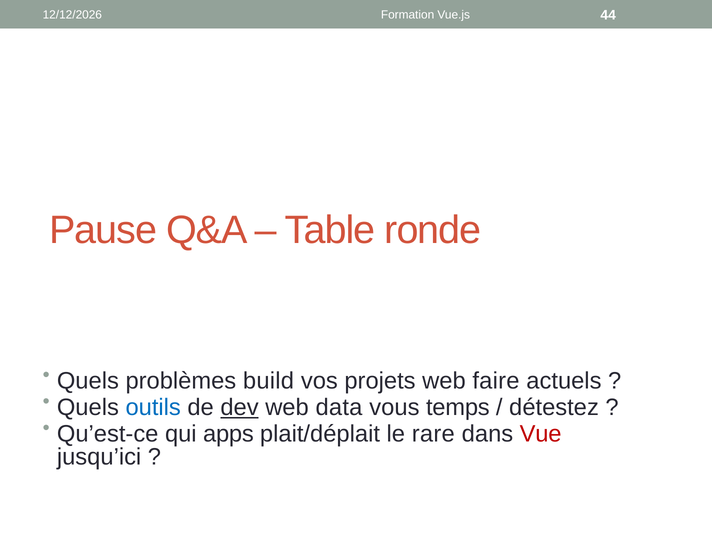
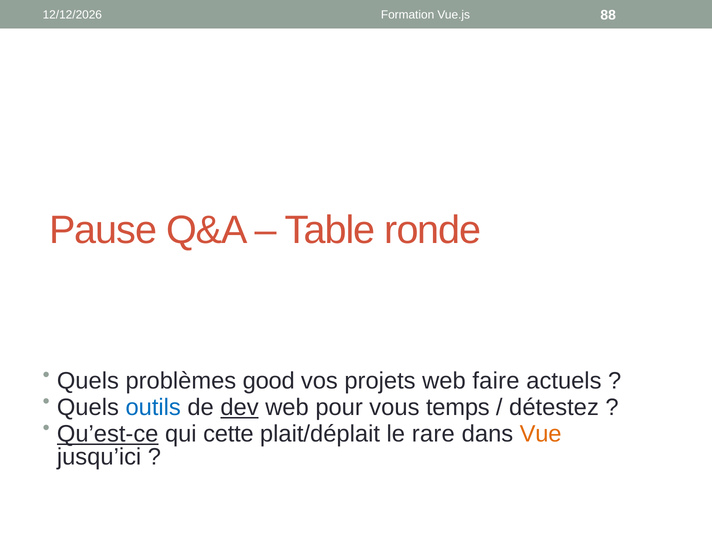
44: 44 -> 88 (608, 15)
build: build -> good (269, 381)
data: data -> pour (339, 407)
Qu’est-ce underline: none -> present (108, 434)
apps: apps -> cette (228, 434)
Vue colour: red -> orange (541, 434)
